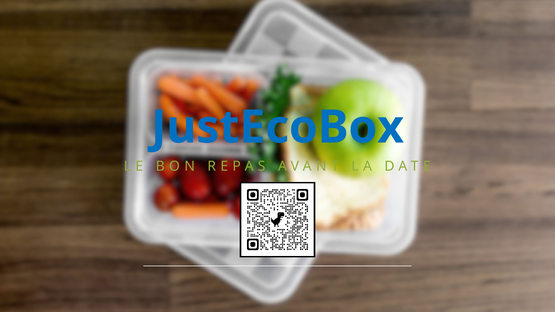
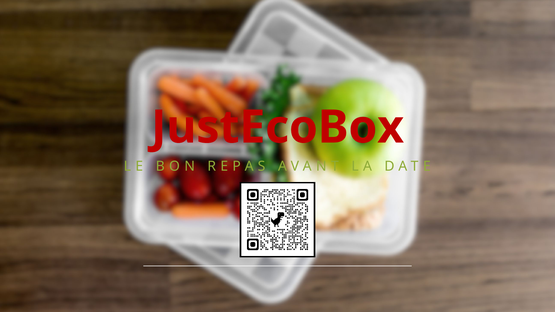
JustEcoBox colour: blue -> red (278, 127)
